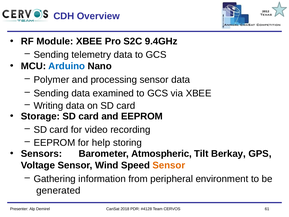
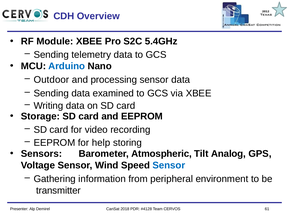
9.4GHz: 9.4GHz -> 5.4GHz (161, 41)
Polymer: Polymer -> Outdoor (51, 80)
Berkay: Berkay -> Analog (228, 154)
Sensor colour: orange -> blue (169, 165)
generated: generated -> transmitter (58, 190)
